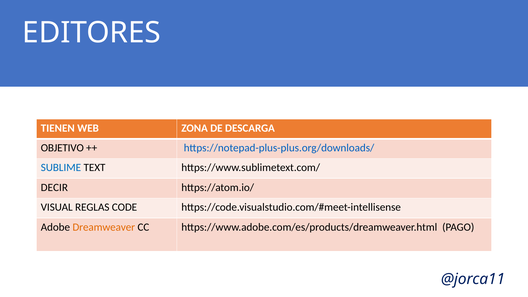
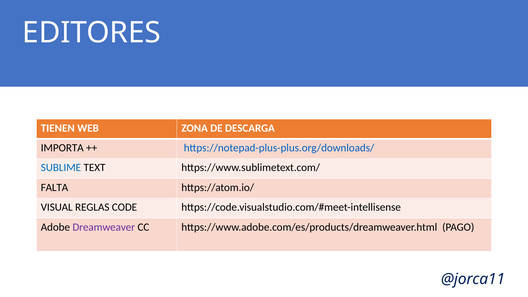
OBJETIVO: OBJETIVO -> IMPORTA (62, 148)
DECIR: DECIR -> FALTA (54, 187)
Dreamweaver colour: orange -> purple (104, 227)
